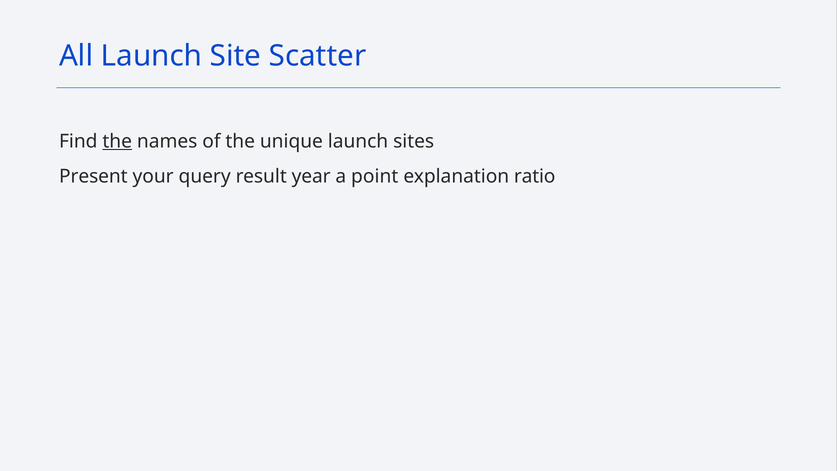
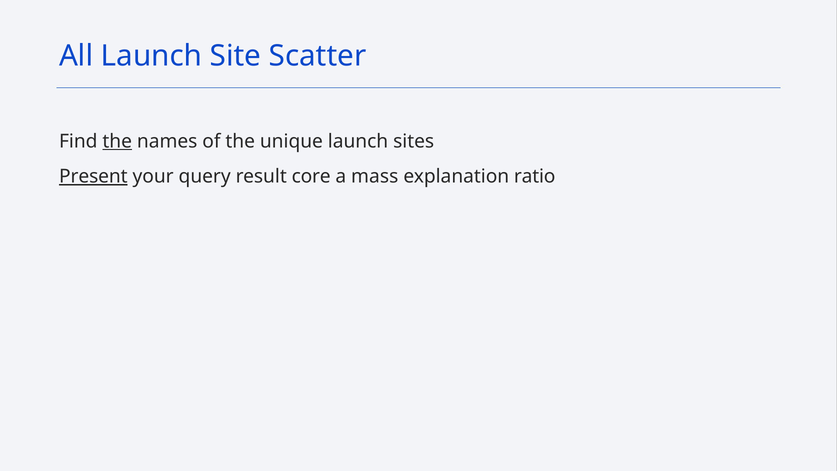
Present underline: none -> present (93, 176)
year: year -> core (311, 176)
point: point -> mass (375, 176)
